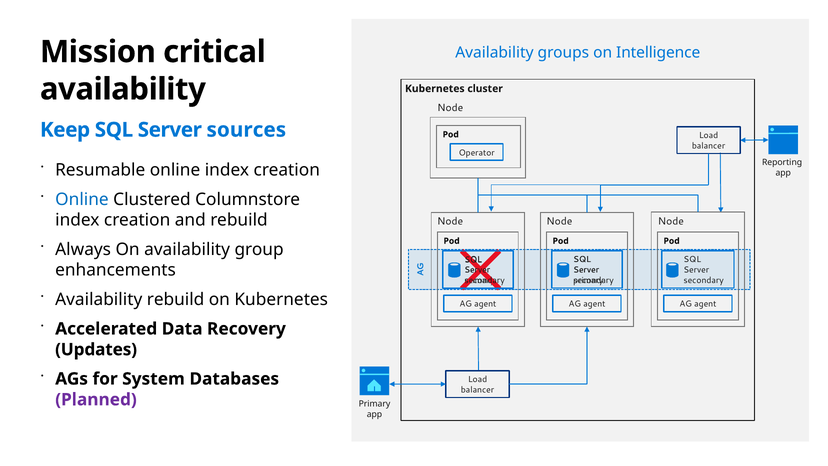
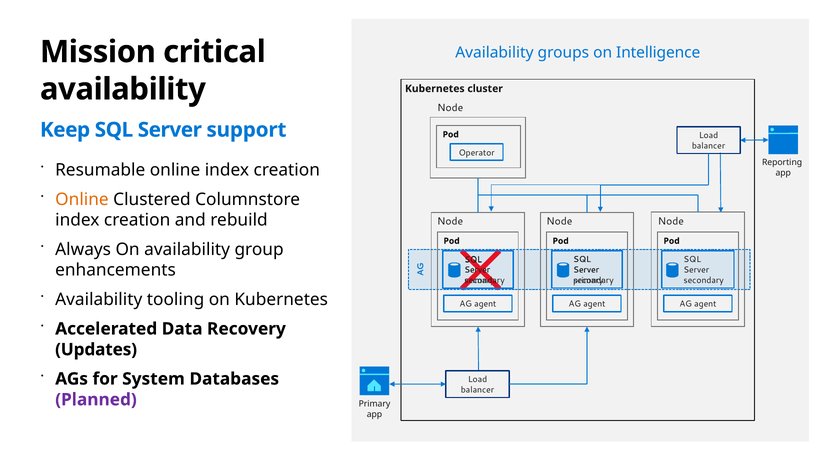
sources: sources -> support (246, 130)
Online colour: blue -> orange (82, 199)
Availability rebuild: rebuild -> tooling (176, 299)
